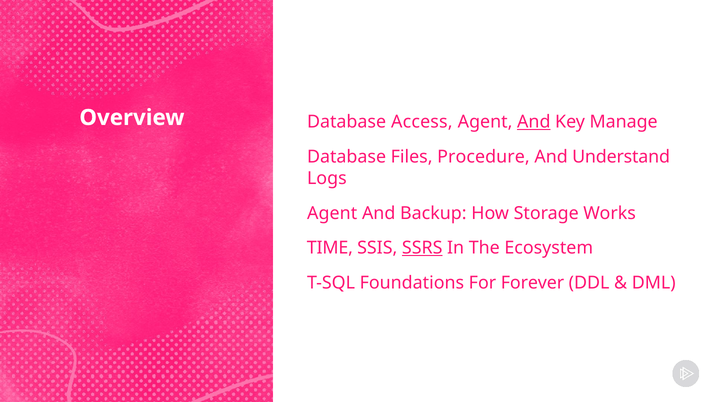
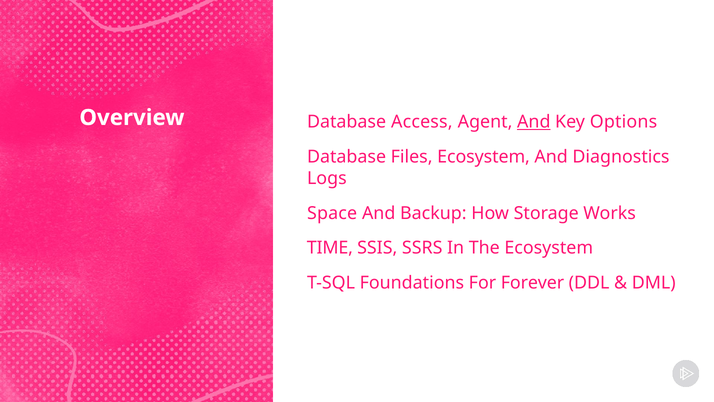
Manage: Manage -> Options (624, 122)
Files Procedure: Procedure -> Ecosystem (484, 157)
Understand: Understand -> Diagnostics (621, 157)
Agent: Agent -> Space (332, 213)
SSRS underline: present -> none (422, 248)
